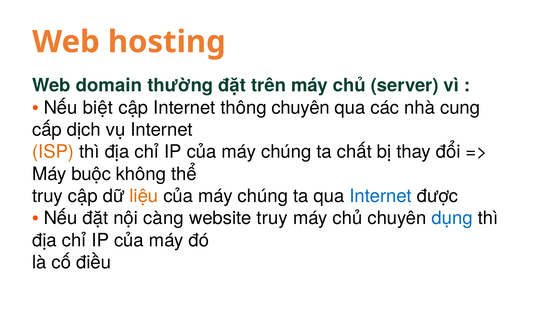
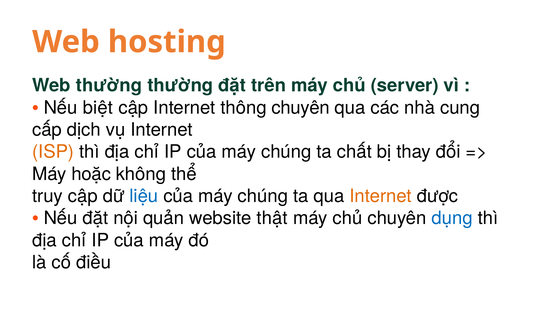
Web domain: domain -> thường (109, 86)
buộc: buộc -> hoặc (91, 174)
liệu colour: orange -> blue (144, 196)
Internet colour: blue -> orange (381, 196)
càng: càng -> quản (164, 218)
website truy: truy -> thật (272, 218)
